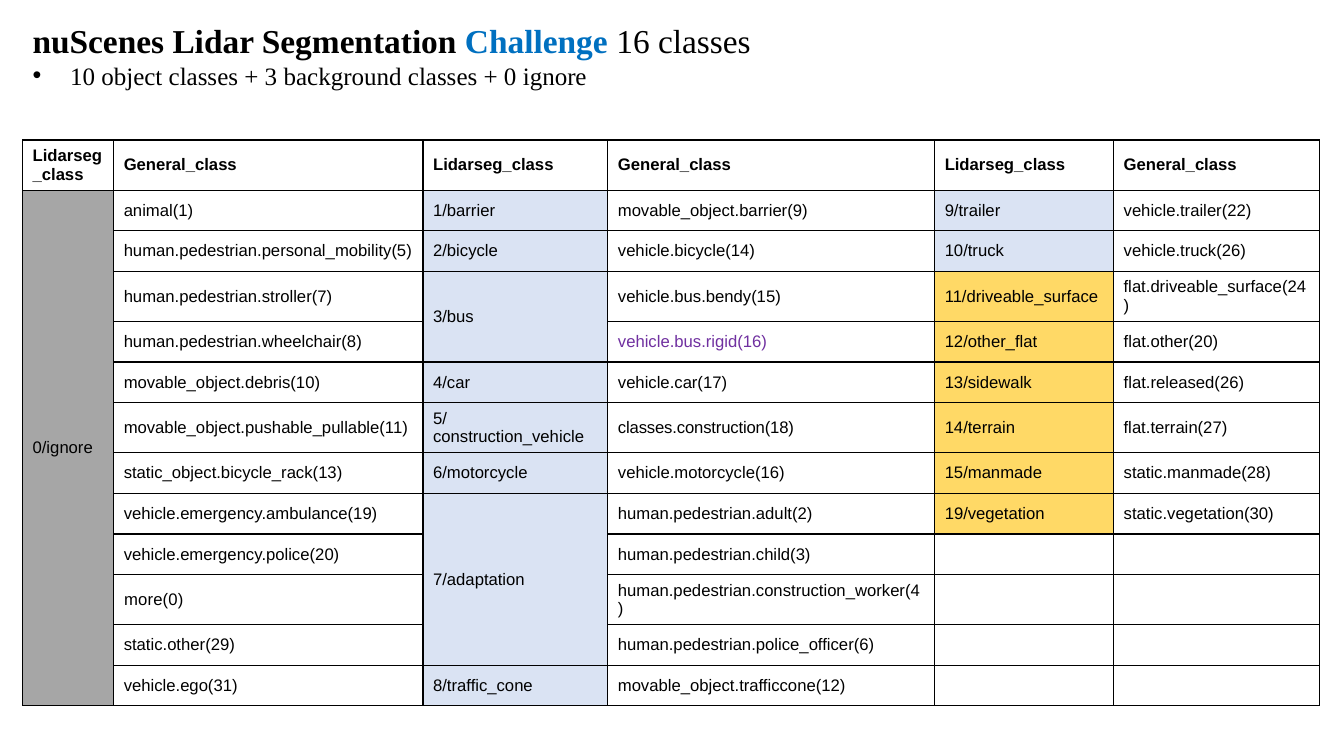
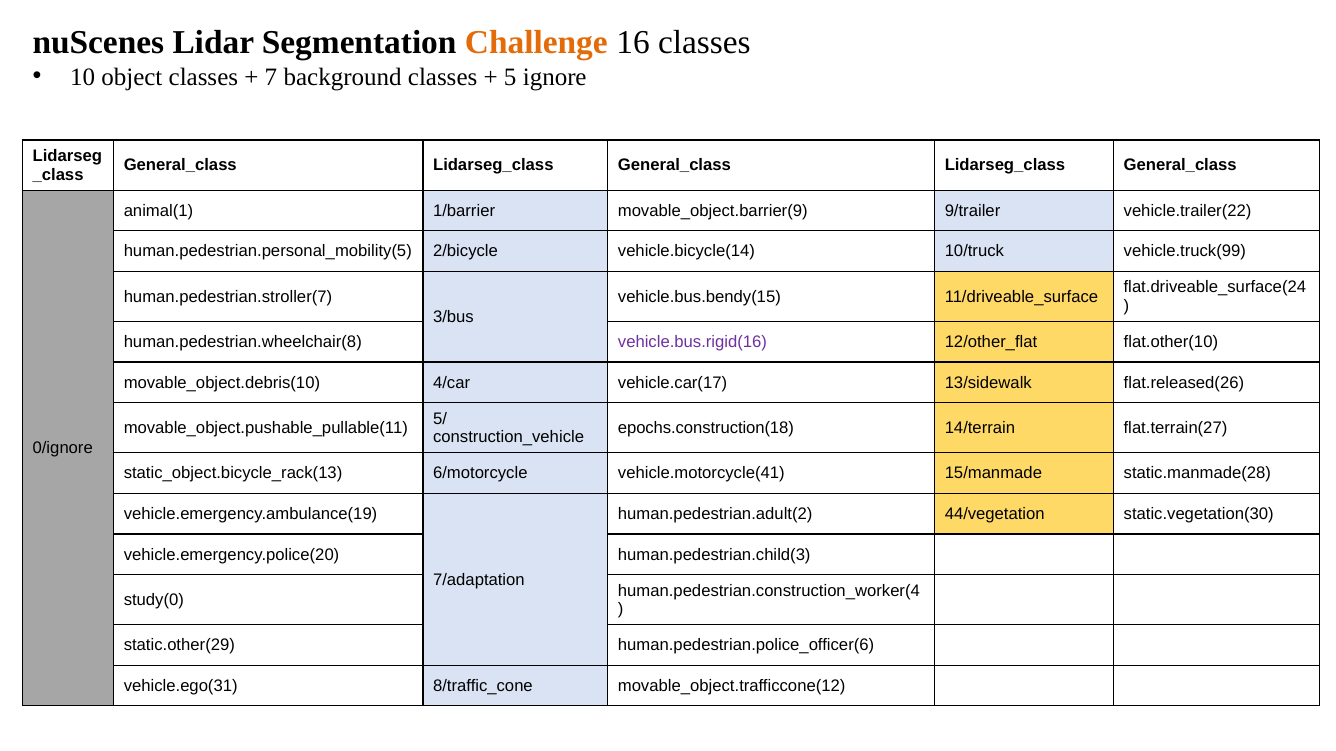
Challenge colour: blue -> orange (536, 43)
3: 3 -> 7 (271, 77)
0: 0 -> 5 (510, 77)
vehicle.truck(26: vehicle.truck(26 -> vehicle.truck(99 (1185, 251)
flat.other(20: flat.other(20 -> flat.other(10 (1171, 342)
classes.construction(18: classes.construction(18 -> epochs.construction(18 (706, 428)
vehicle.motorcycle(16: vehicle.motorcycle(16 -> vehicle.motorcycle(41 (701, 474)
19/vegetation: 19/vegetation -> 44/vegetation (995, 514)
more(0: more(0 -> study(0 (154, 600)
